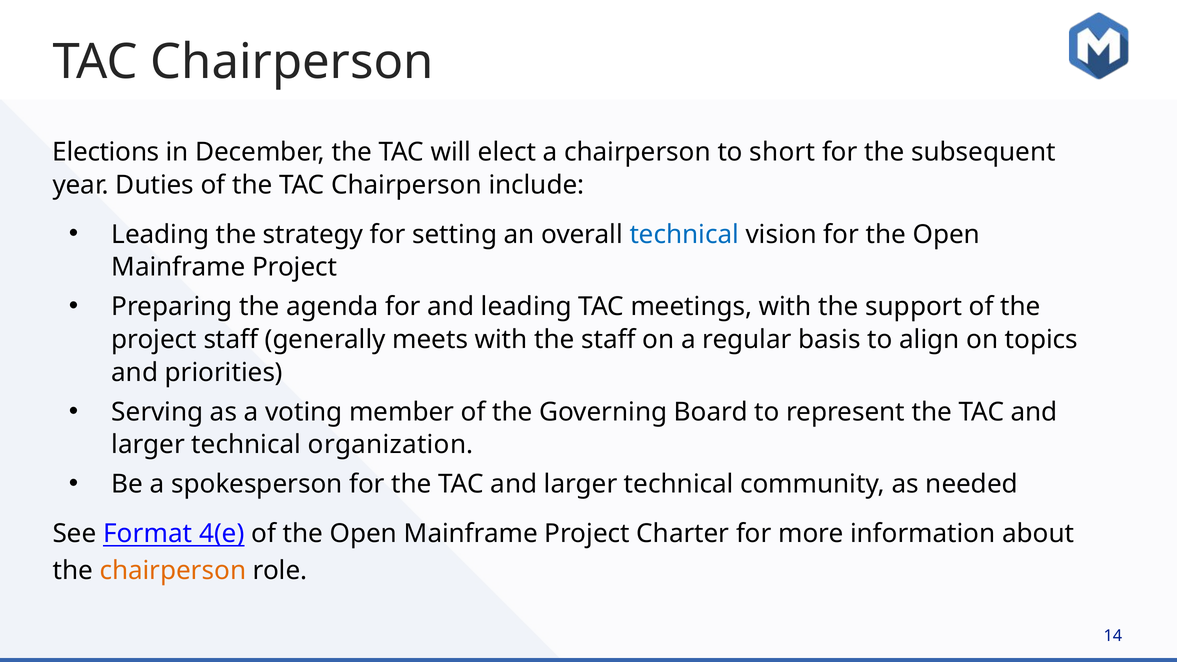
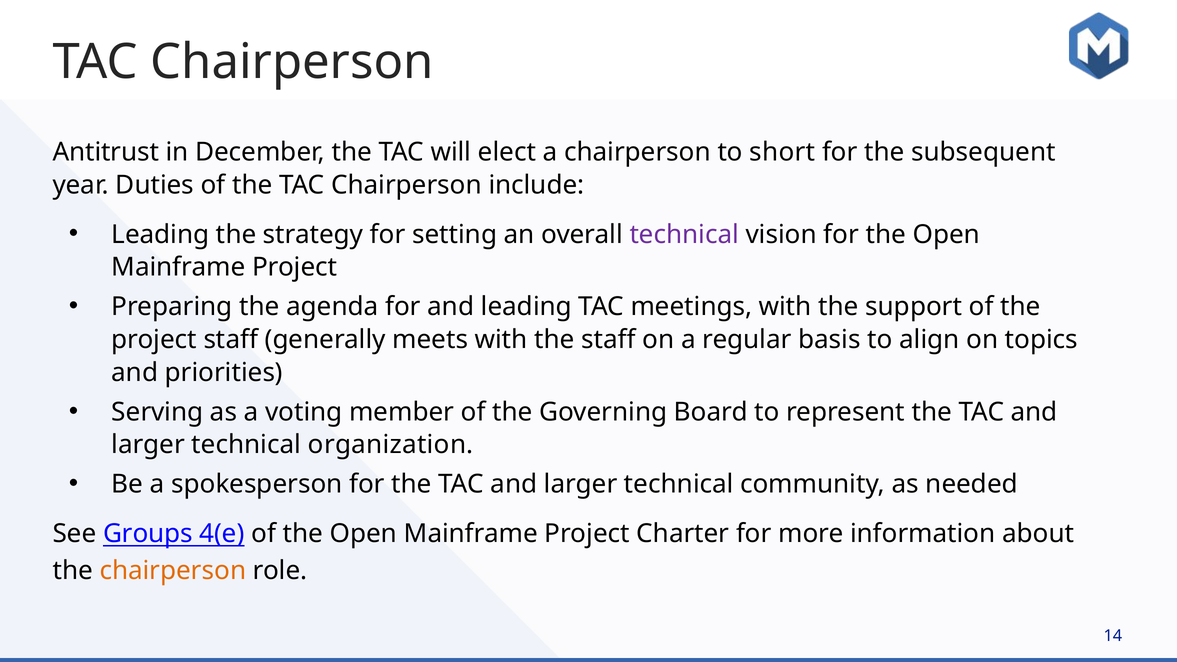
Elections: Elections -> Antitrust (106, 152)
technical colour: blue -> purple (684, 234)
Format: Format -> Groups (148, 534)
